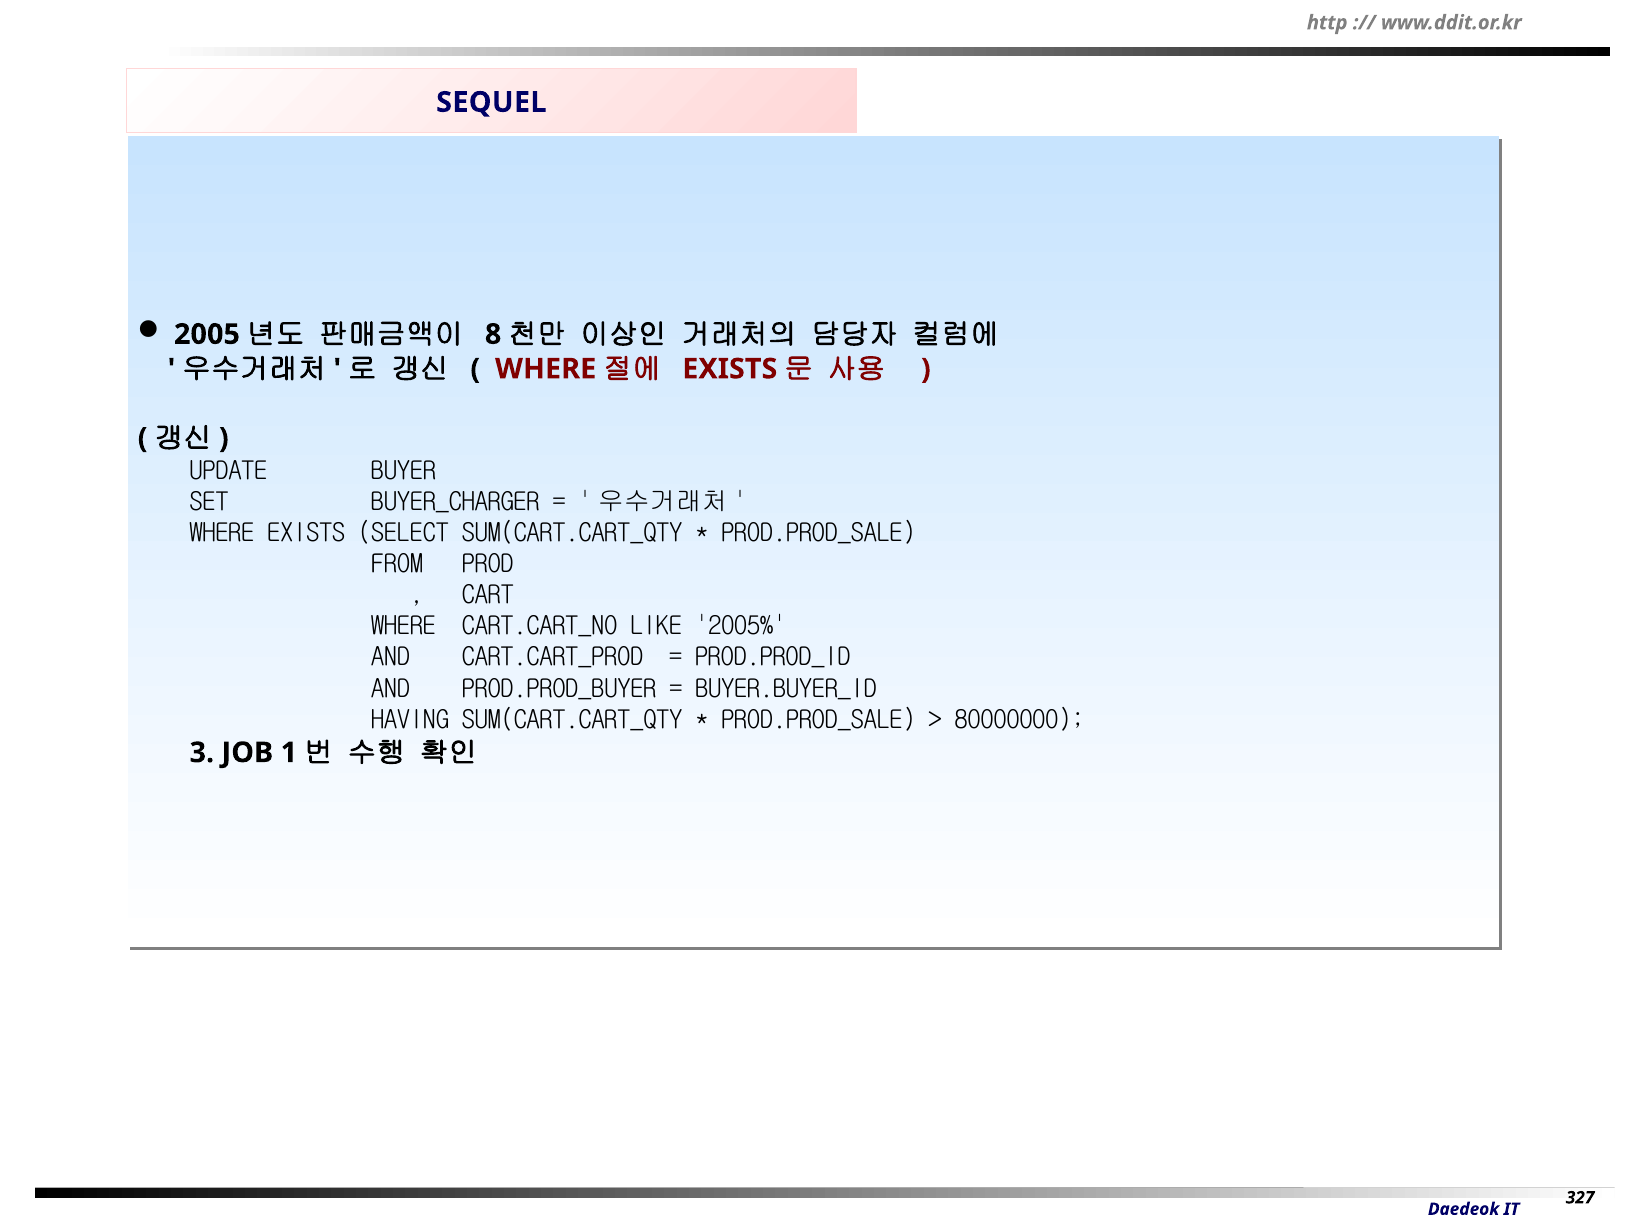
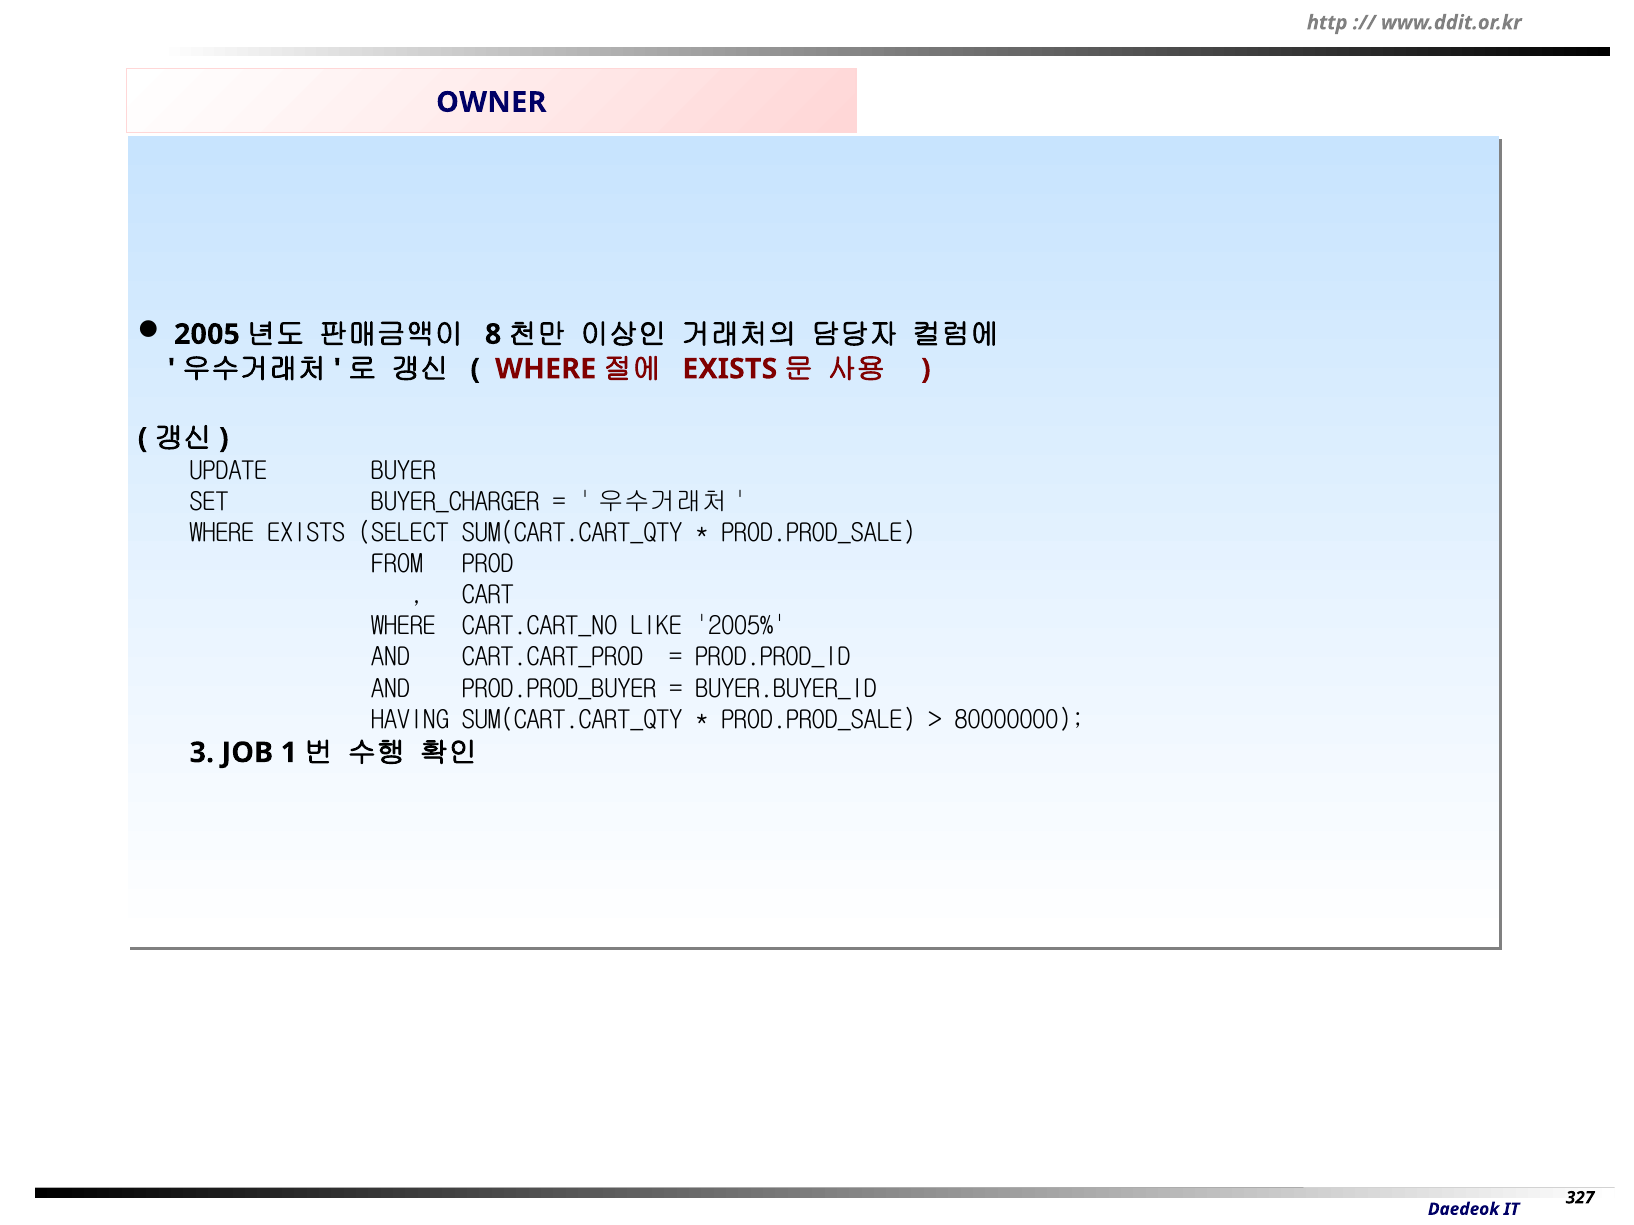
SEQUEL: SEQUEL -> OWNER (491, 102)
